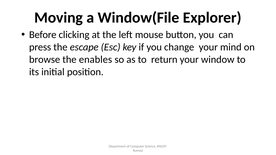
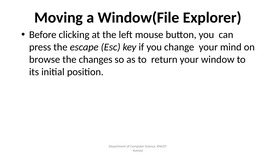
enables: enables -> changes (96, 60)
